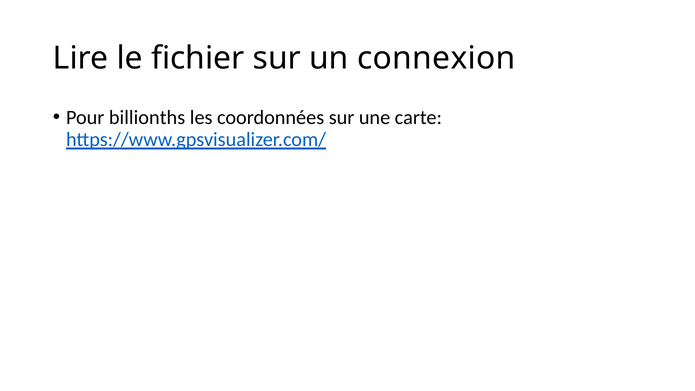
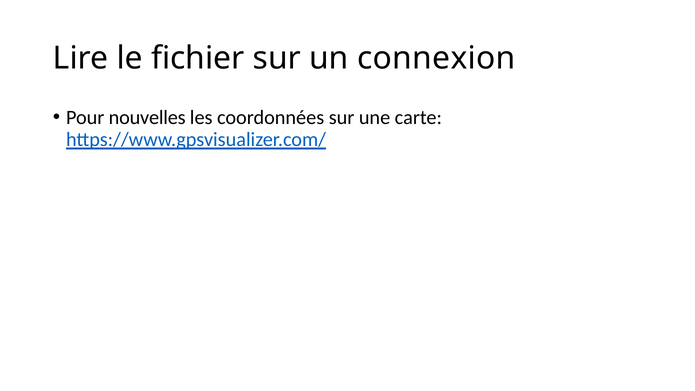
billionths: billionths -> nouvelles (147, 118)
